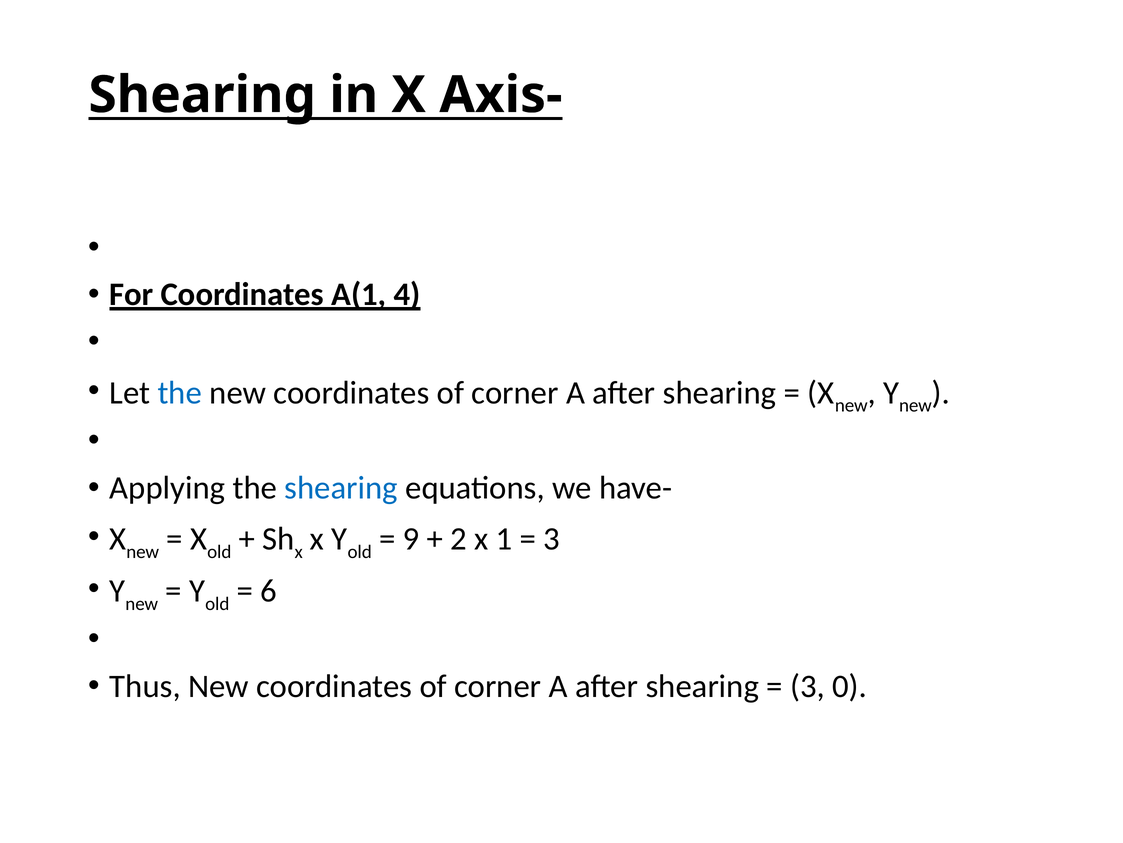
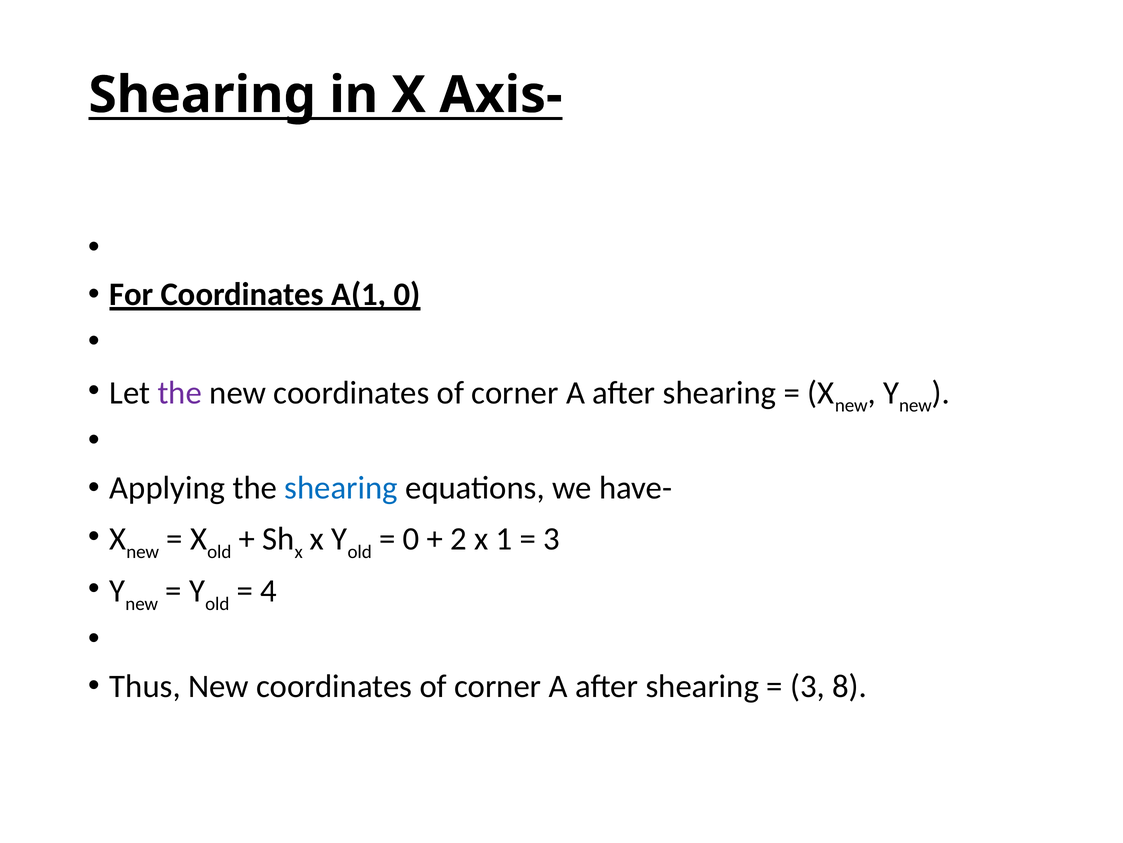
A(1 4: 4 -> 0 (407, 294)
the colour: blue -> purple (180, 392)
9: 9 -> 0 (411, 539)
6: 6 -> 4 (269, 591)
0: 0 -> 8 (850, 686)
